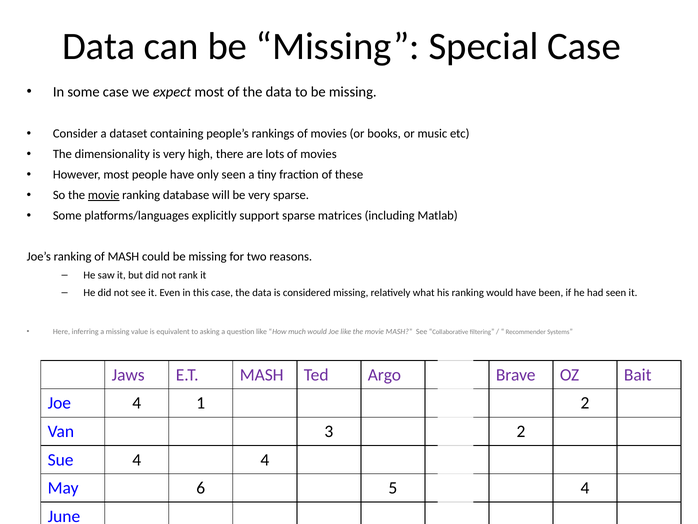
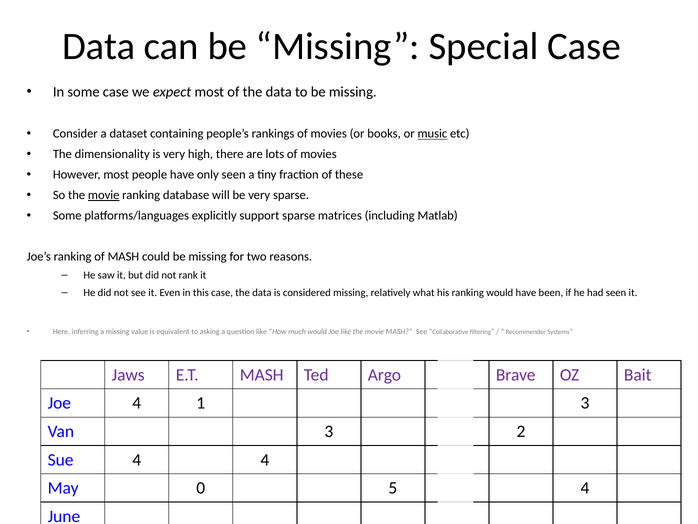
music underline: none -> present (432, 134)
1 2: 2 -> 3 (585, 403)
6: 6 -> 0 (201, 488)
